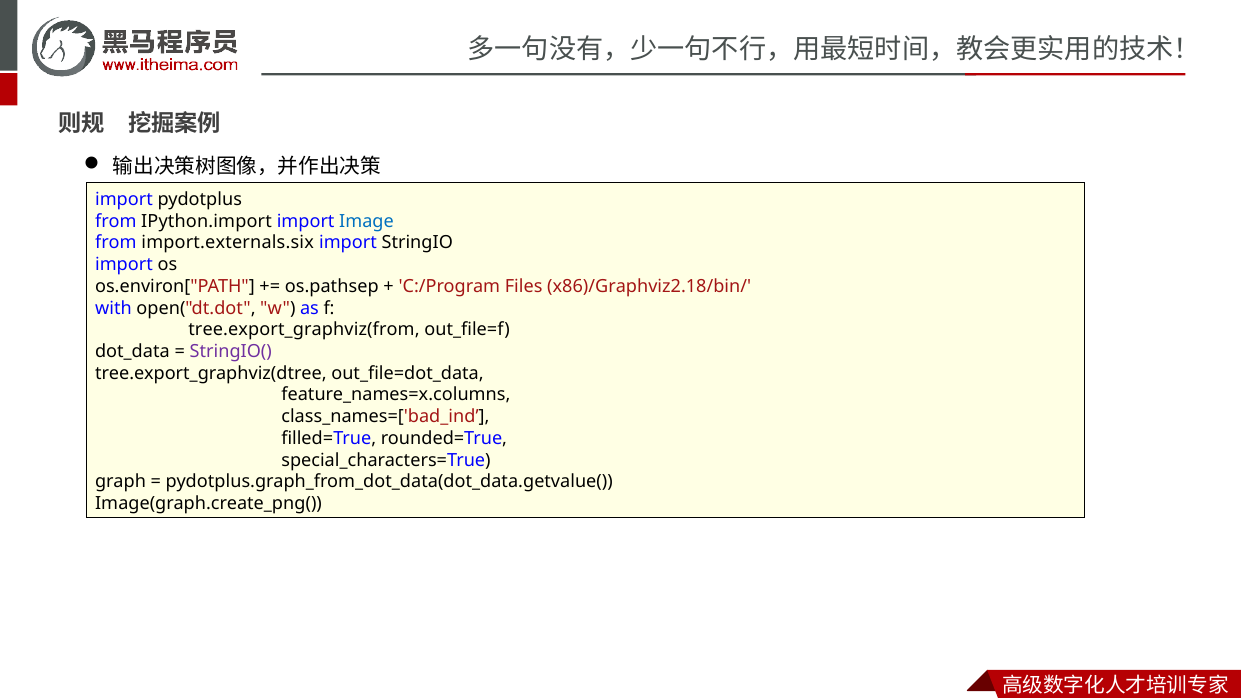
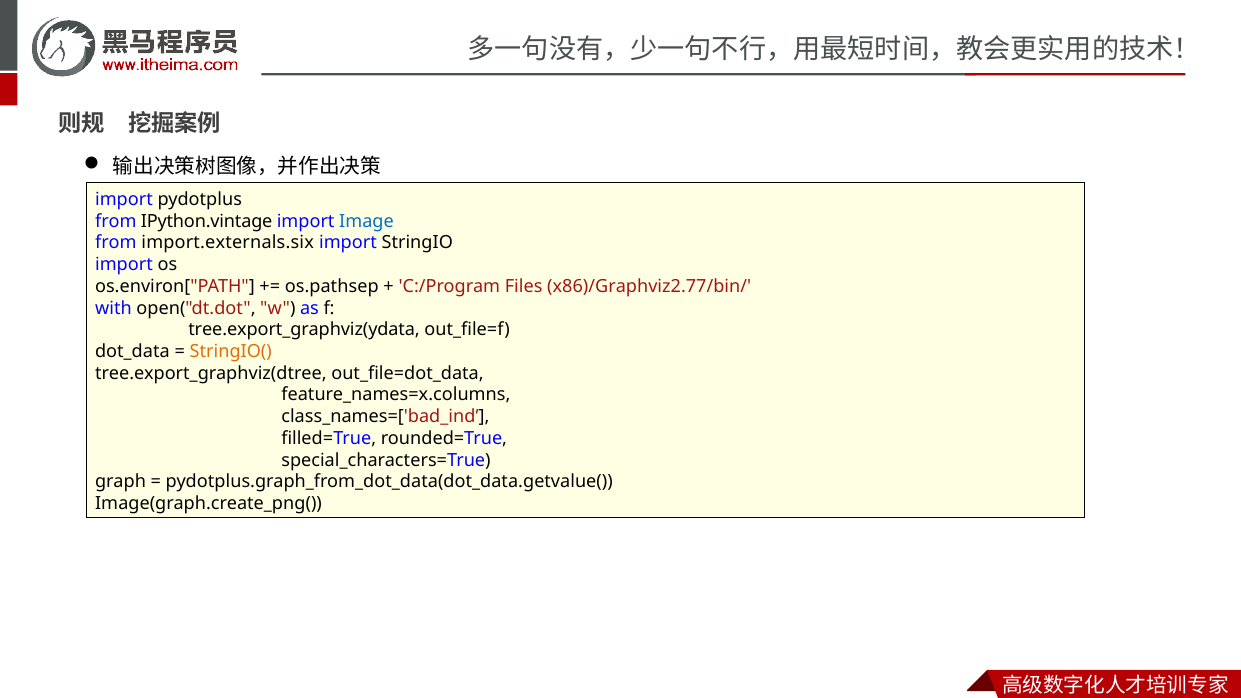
IPython.import: IPython.import -> IPython.vintage (207, 221)
x86)/Graphviz2.18/bin/: x86)/Graphviz2.18/bin/ -> x86)/Graphviz2.77/bin/ (649, 286)
tree.export_graphviz(from: tree.export_graphviz(from -> tree.export_graphviz(ydata (304, 330)
StringIO( colour: purple -> orange (231, 352)
